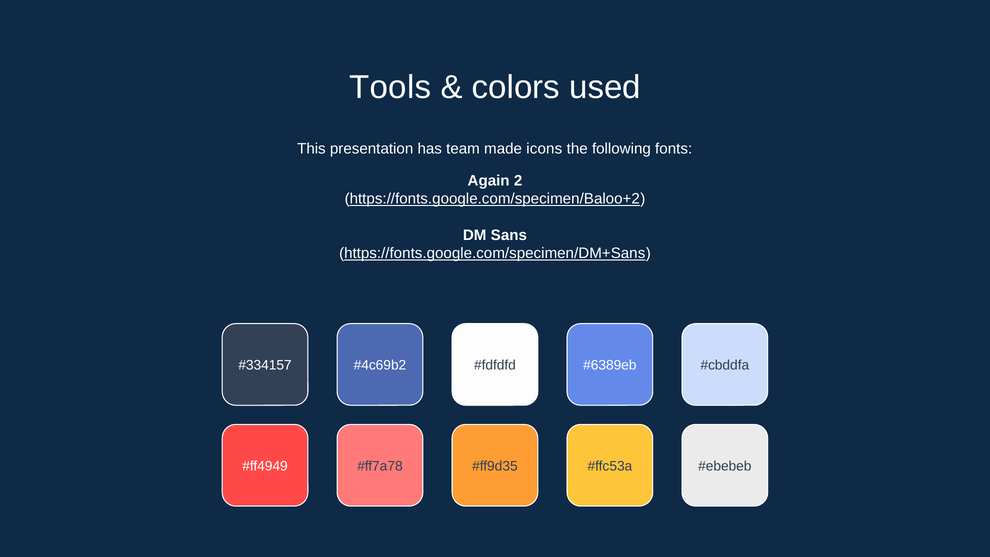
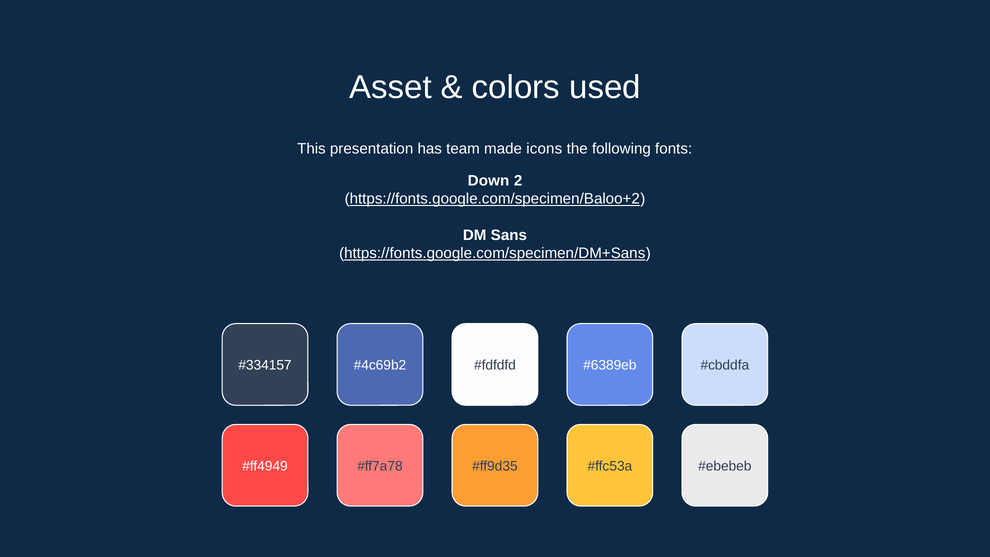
Tools: Tools -> Asset (390, 87)
Again: Again -> Down (489, 181)
